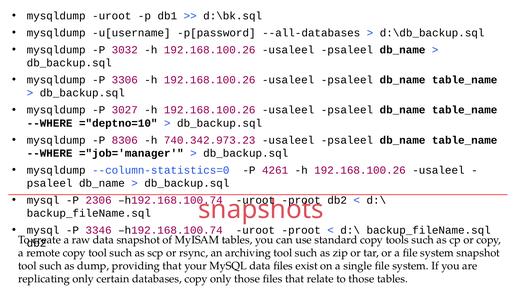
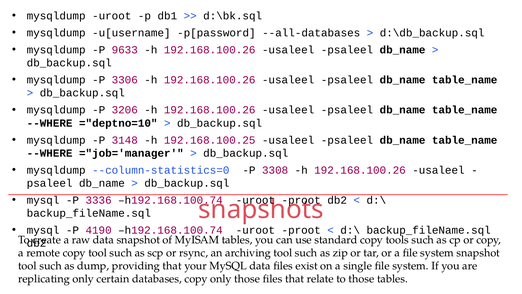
3032: 3032 -> 9633 (125, 50)
3027: 3027 -> 3206 (125, 110)
8306: 8306 -> 3148 (125, 140)
740.342.973.23: 740.342.973.23 -> 192.168.100.25 (210, 140)
4261: 4261 -> 3308 (275, 170)
2306: 2306 -> 3336 (99, 200)
3346: 3346 -> 4190 (99, 230)
